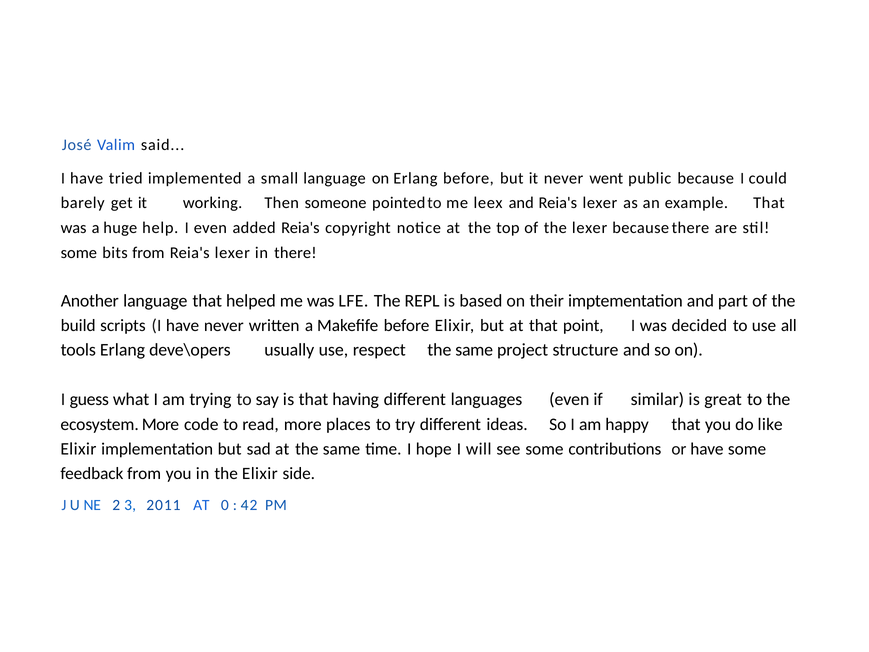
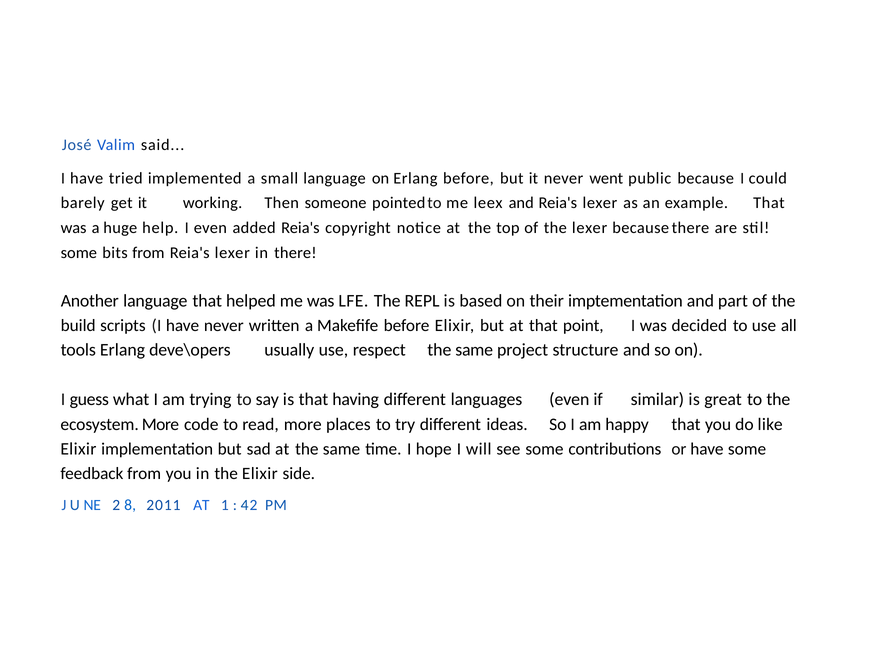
3: 3 -> 8 (130, 505)
0: 0 -> 1 (225, 505)
